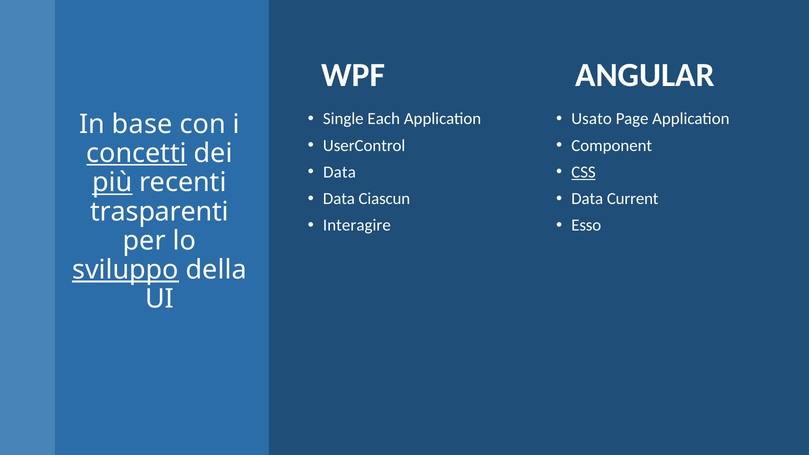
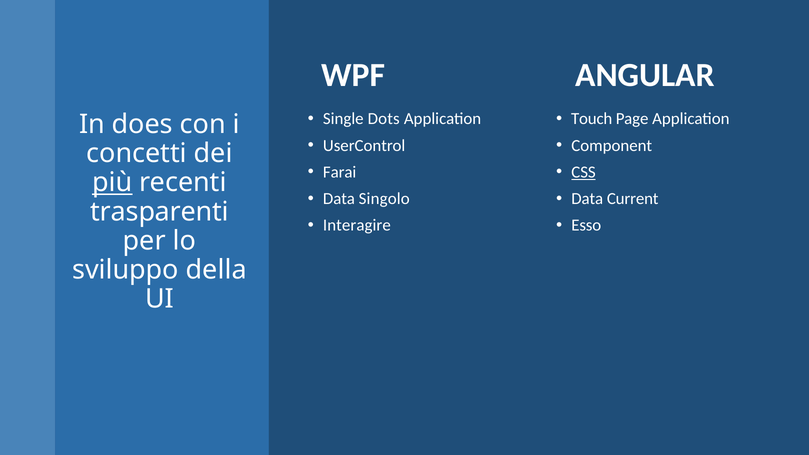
Each: Each -> Dots (384, 119)
Usato: Usato -> Touch (592, 119)
base: base -> does (142, 124)
concetti underline: present -> none (137, 153)
Data: Data -> Farai (340, 172)
Ciascun: Ciascun -> Singolo (384, 199)
sviluppo underline: present -> none (125, 270)
